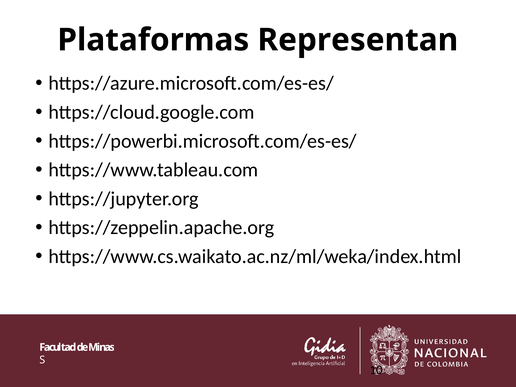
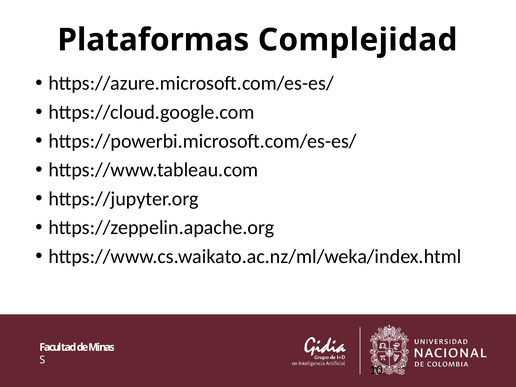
Representan: Representan -> Complejidad (358, 40)
